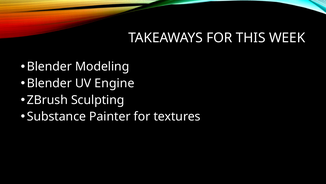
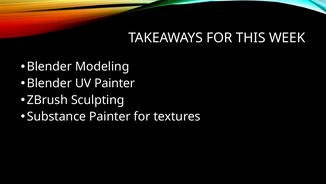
UV Engine: Engine -> Painter (115, 83)
